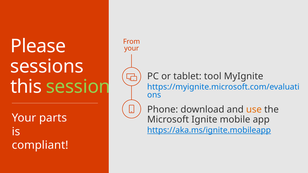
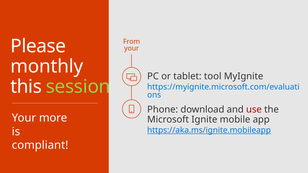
sessions: sessions -> monthly (47, 66)
use colour: orange -> red (254, 110)
parts: parts -> more (53, 118)
